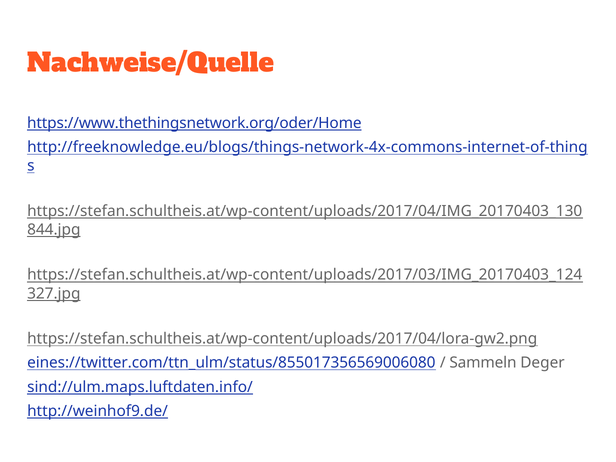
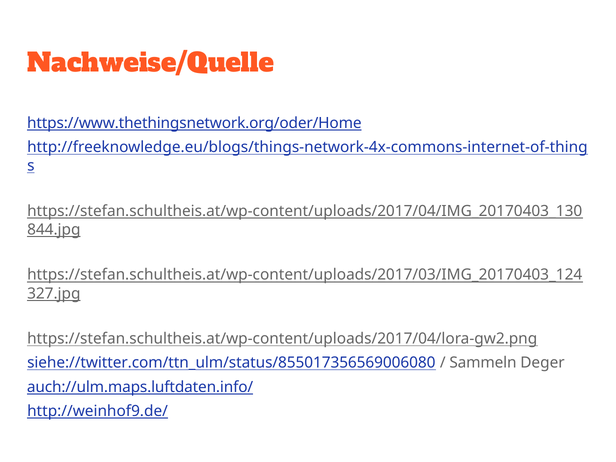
eines://twitter.com/ttn_ulm/status/855017356569006080: eines://twitter.com/ttn_ulm/status/855017356569006080 -> siehe://twitter.com/ttn_ulm/status/855017356569006080 (231, 363)
sind://ulm.maps.luftdaten.info/: sind://ulm.maps.luftdaten.info/ -> auch://ulm.maps.luftdaten.info/ (140, 387)
